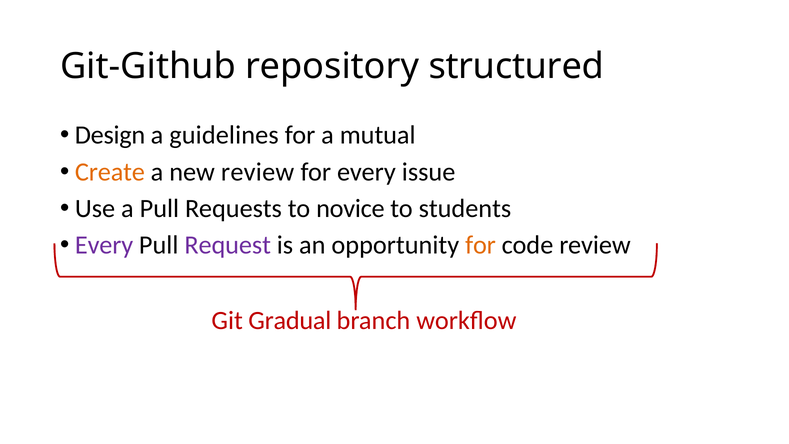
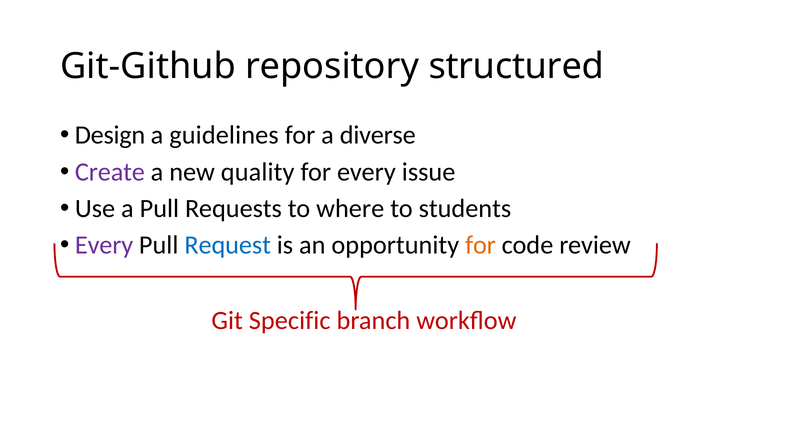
mutual: mutual -> diverse (378, 135)
Create colour: orange -> purple (110, 172)
new review: review -> quality (258, 172)
novice: novice -> where (350, 208)
Request colour: purple -> blue (228, 245)
Gradual: Gradual -> Specific (290, 320)
